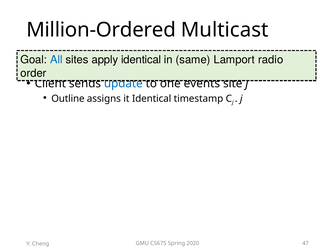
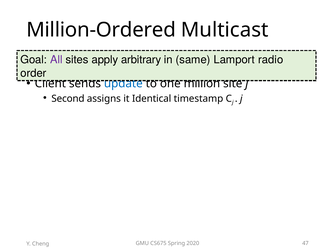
All colour: blue -> purple (56, 60)
apply identical: identical -> arbitrary (141, 60)
events: events -> million (202, 84)
Outline: Outline -> Second (68, 99)
